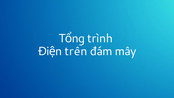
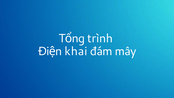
trên: trên -> khai (76, 51)
